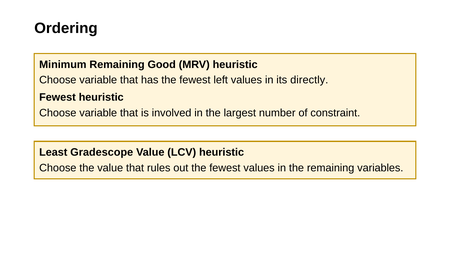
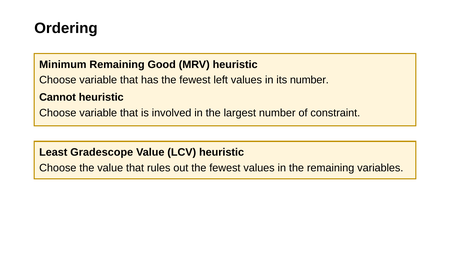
its directly: directly -> number (309, 80)
Fewest: Fewest -> Cannot (58, 97)
